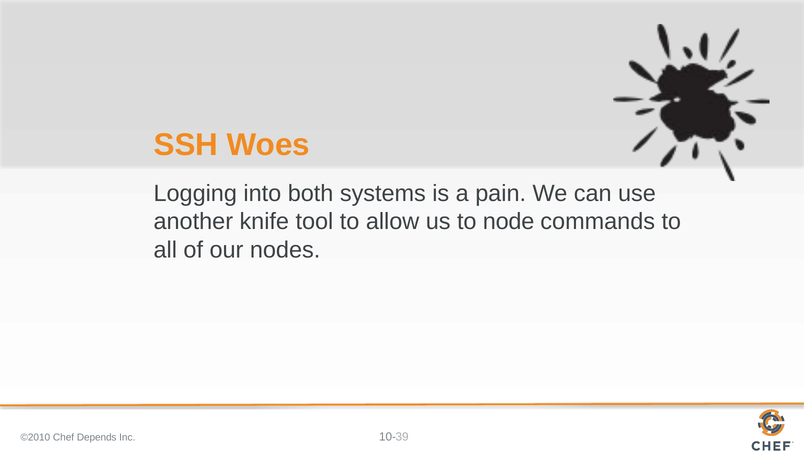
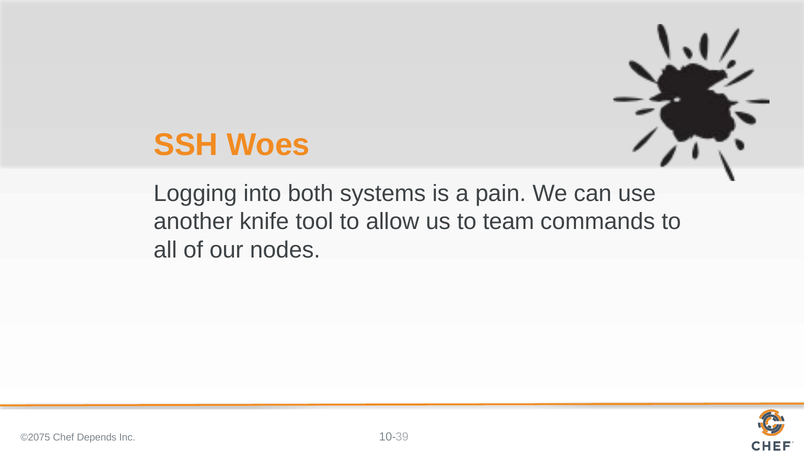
node: node -> team (509, 222)
©2010: ©2010 -> ©2075 (35, 438)
